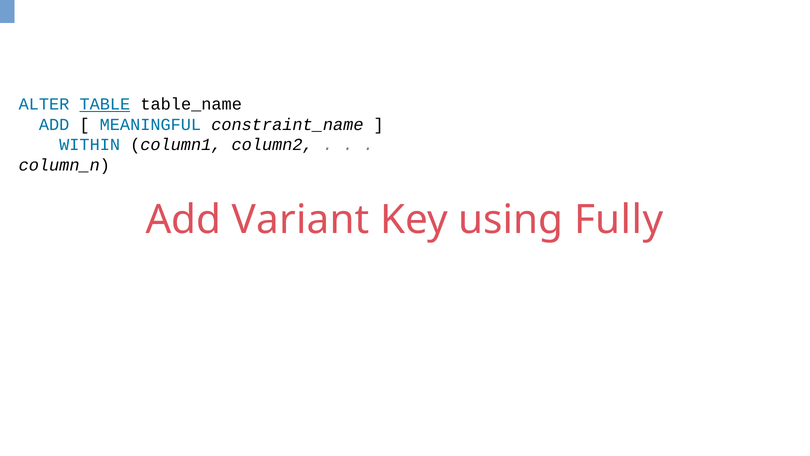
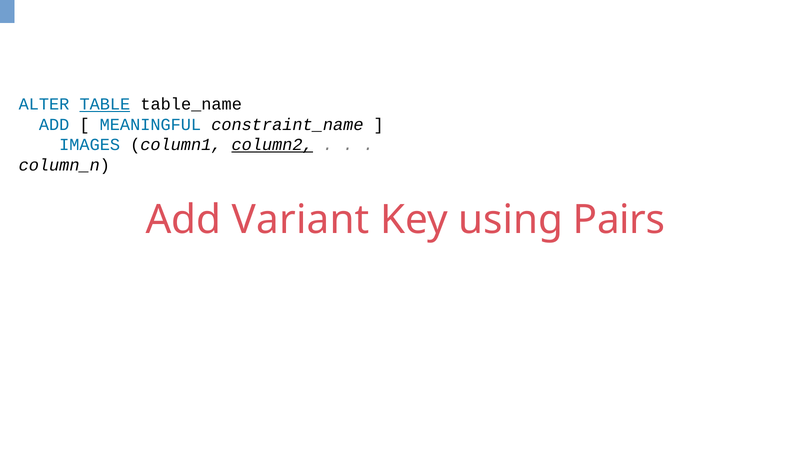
WITHIN: WITHIN -> IMAGES (90, 145)
column2 underline: none -> present (272, 145)
Fully: Fully -> Pairs (619, 220)
